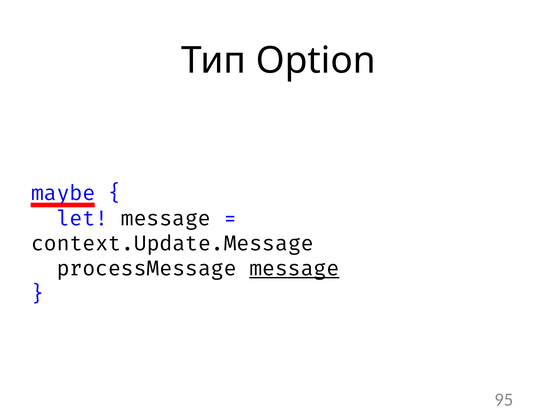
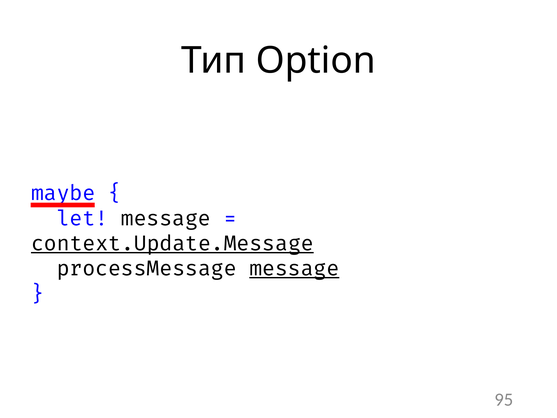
context.Update.Message underline: none -> present (172, 243)
